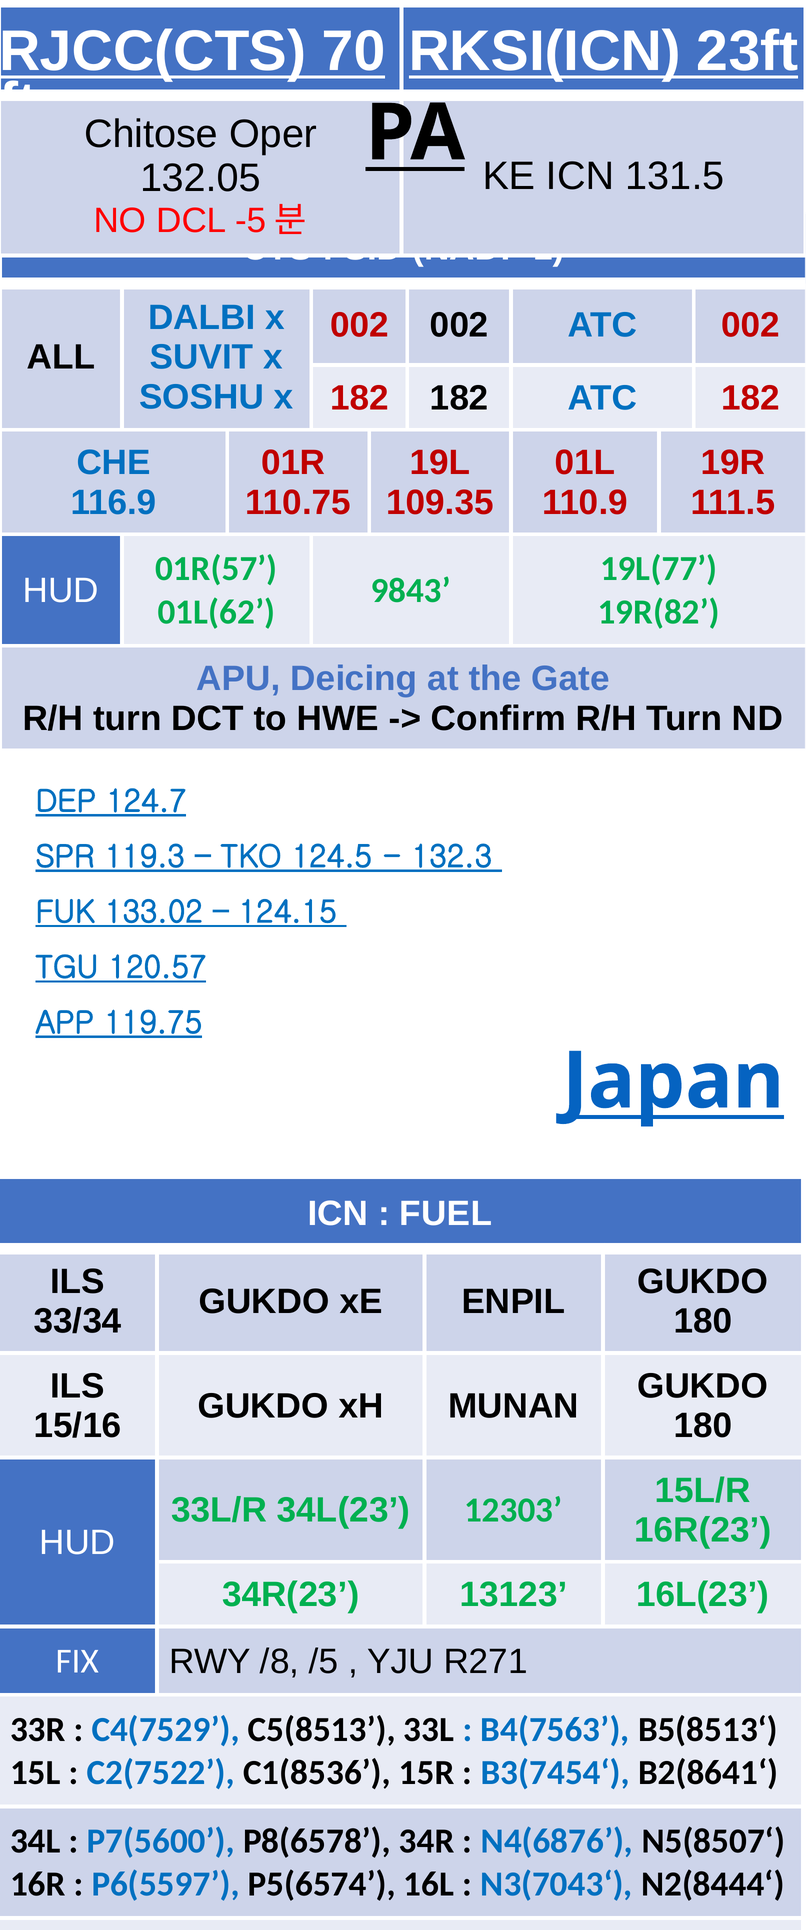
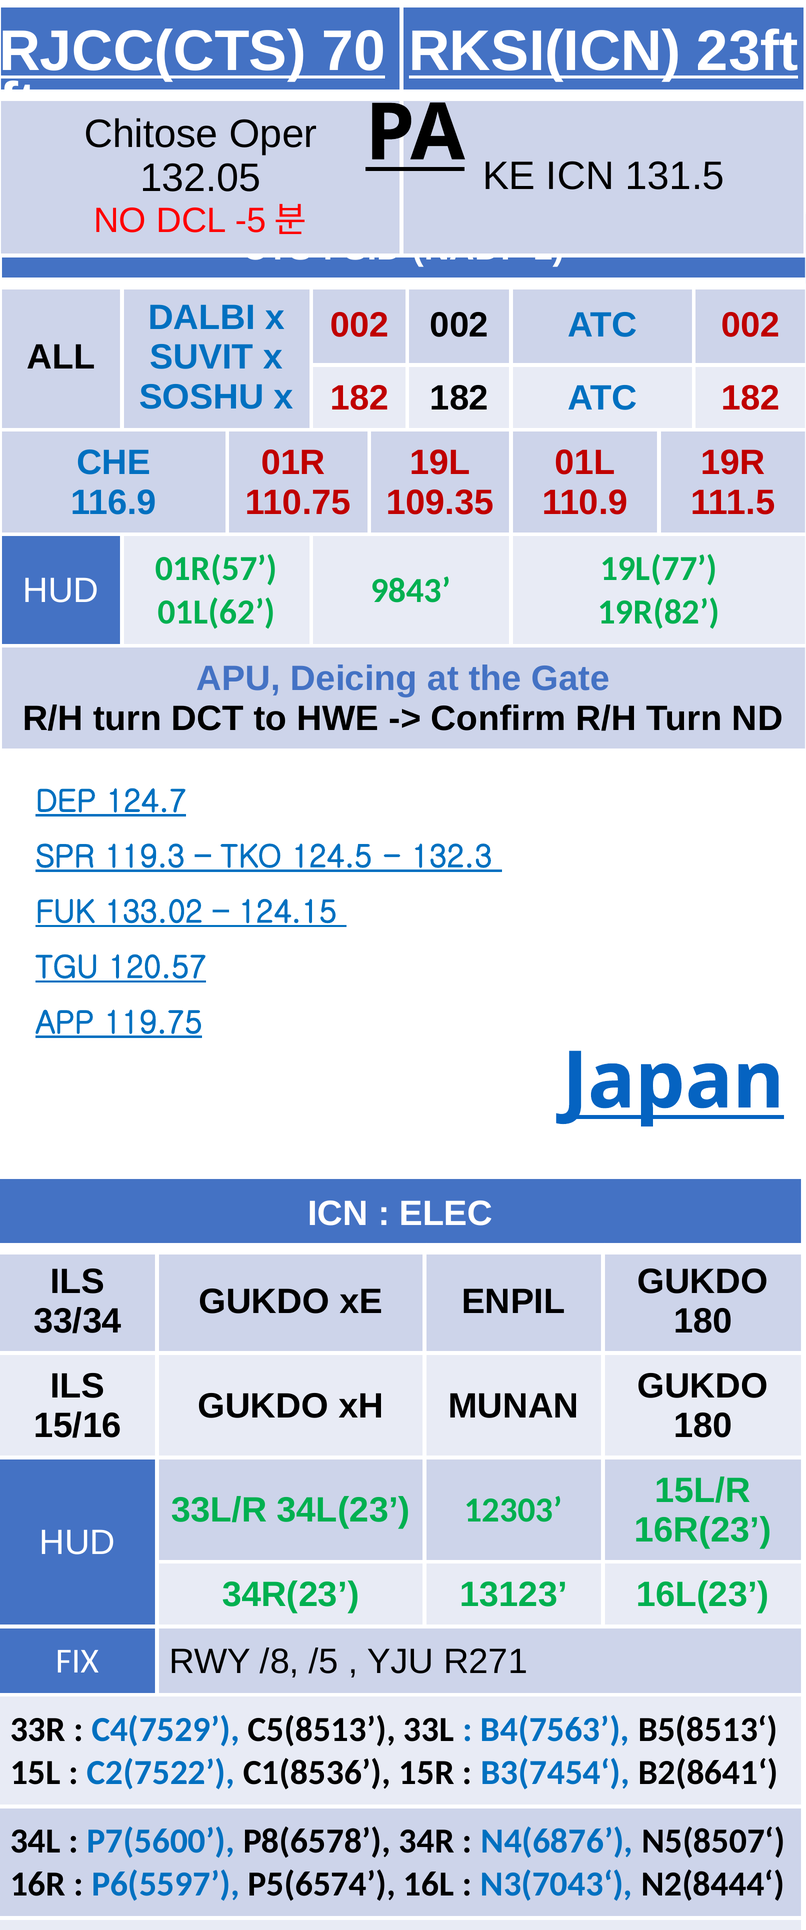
FUEL: FUEL -> ELEC (446, 1213)
